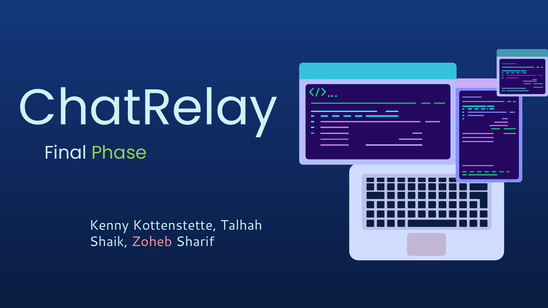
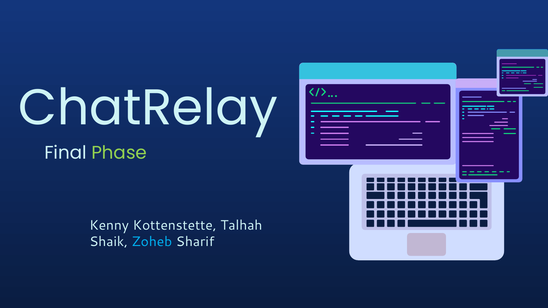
Zoheb colour: pink -> light blue (152, 242)
